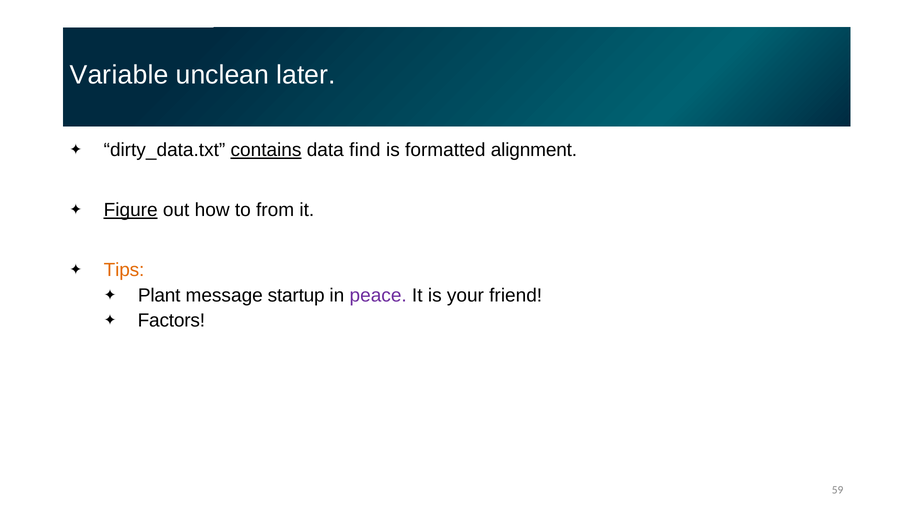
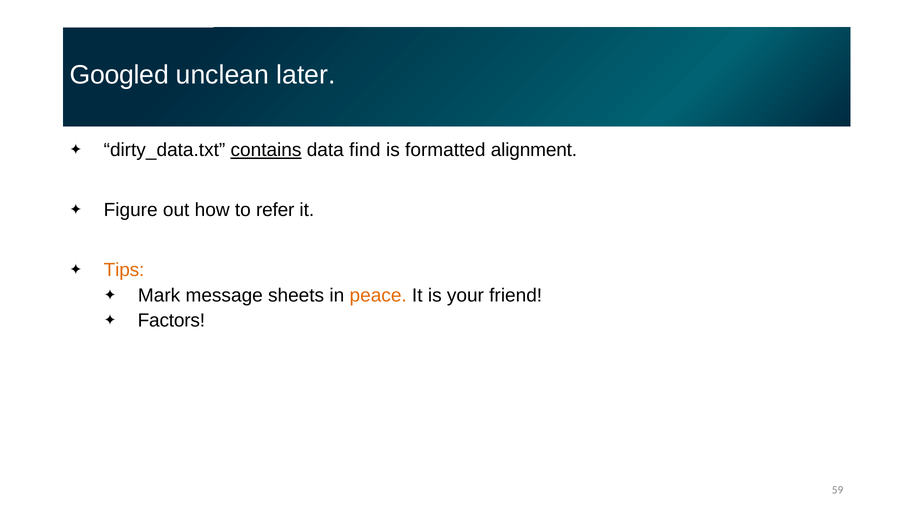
Variable: Variable -> Googled (119, 75)
Figure underline: present -> none (131, 210)
from: from -> refer (275, 210)
Plant: Plant -> Mark (159, 296)
startup: startup -> sheets (296, 296)
peace colour: purple -> orange (378, 296)
